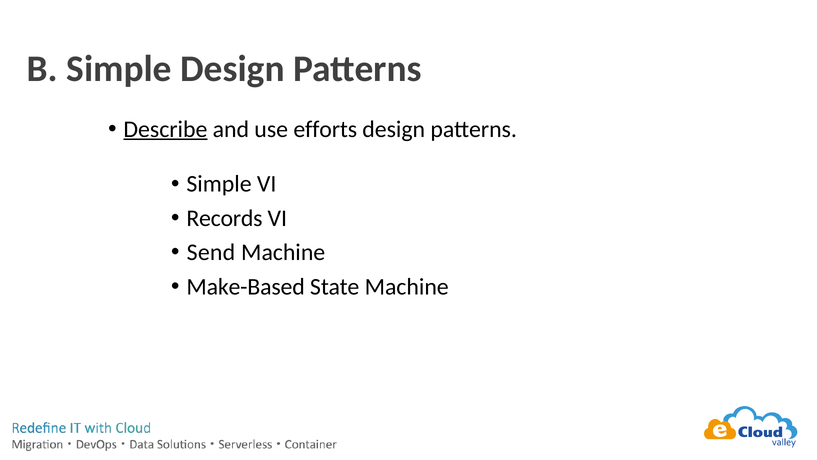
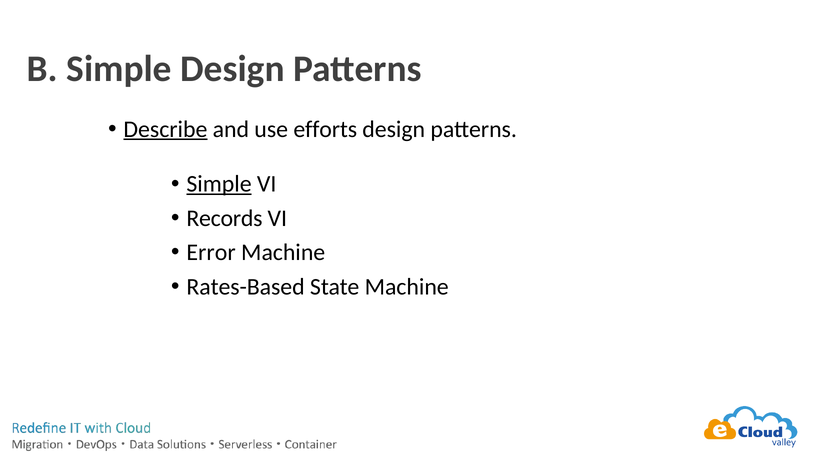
Simple underline: none -> present (219, 184)
Send: Send -> Error (211, 252)
Make-Based: Make-Based -> Rates-Based (246, 286)
